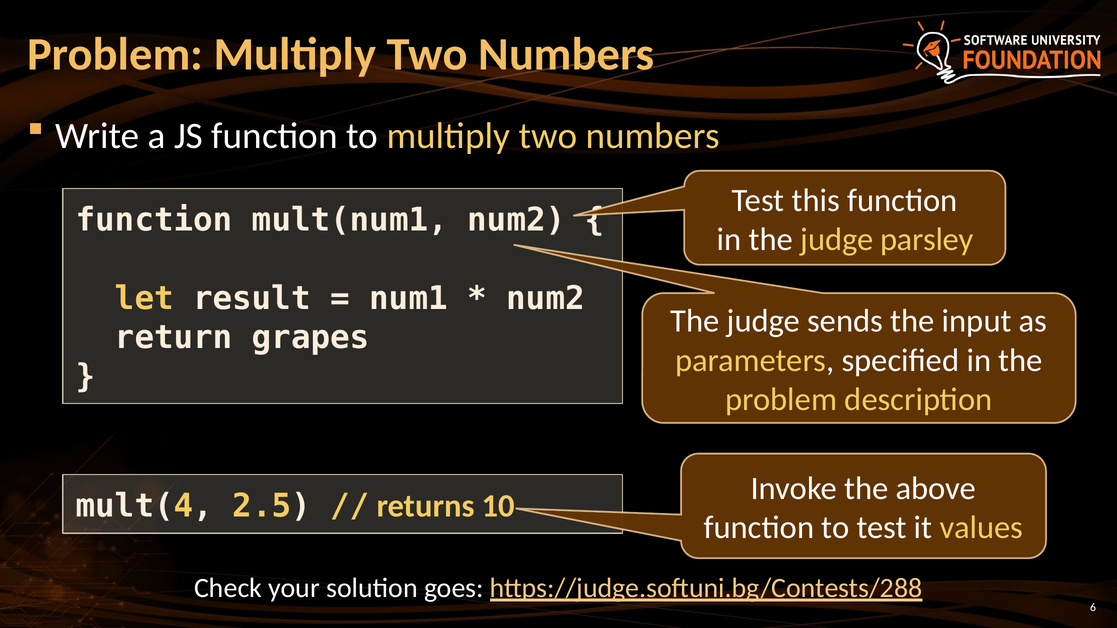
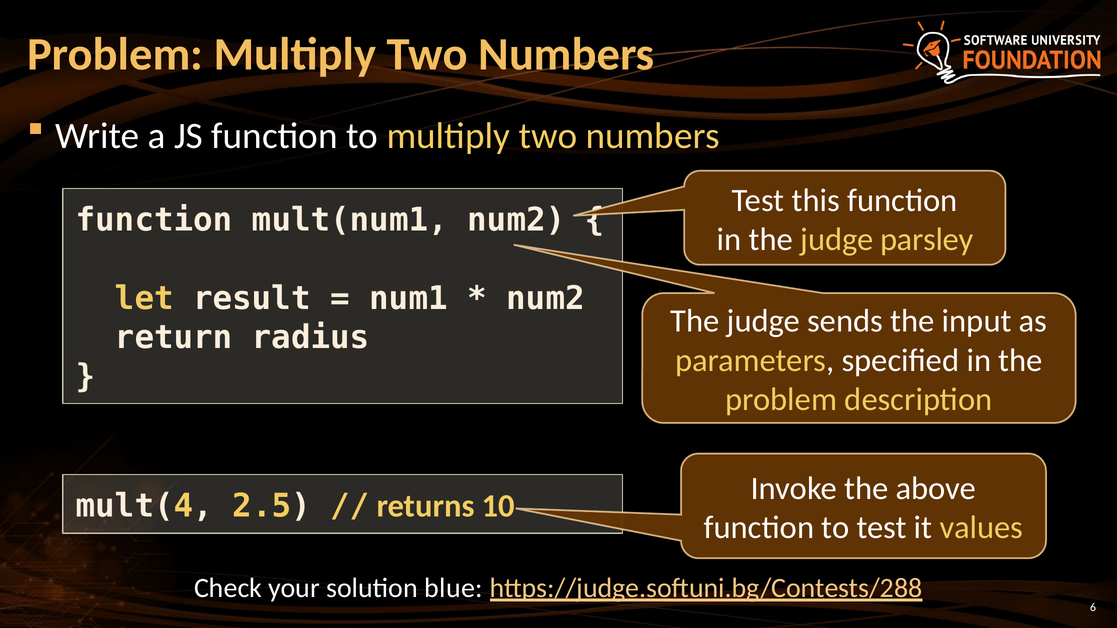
grapes: grapes -> radius (311, 338)
goes: goes -> blue (454, 588)
